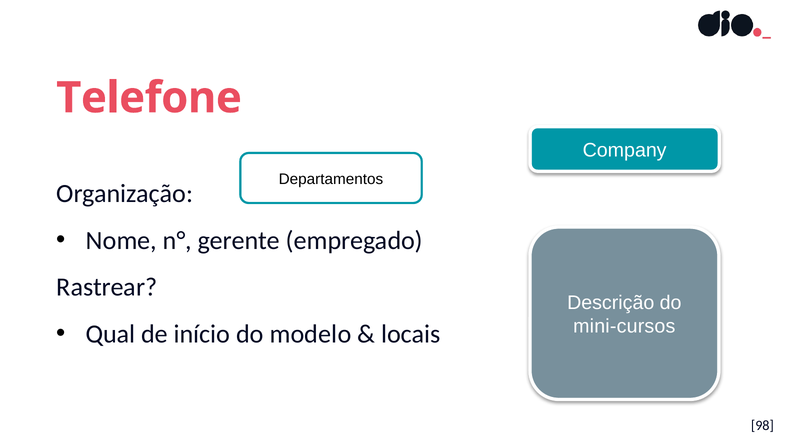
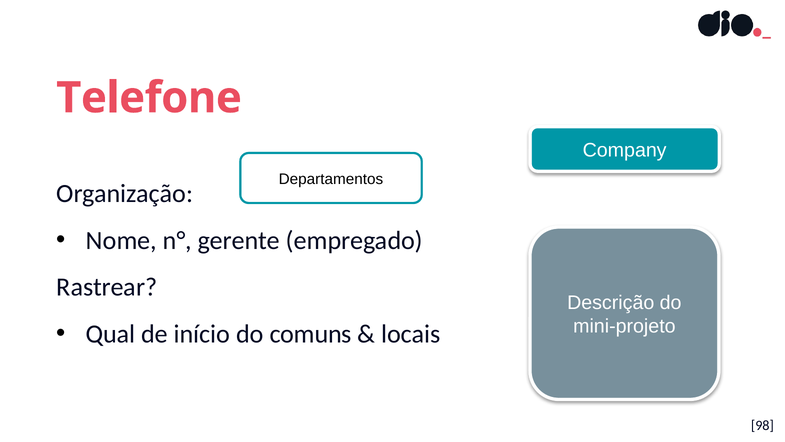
mini-cursos: mini-cursos -> mini-projeto (624, 326)
modelo: modelo -> comuns (311, 334)
